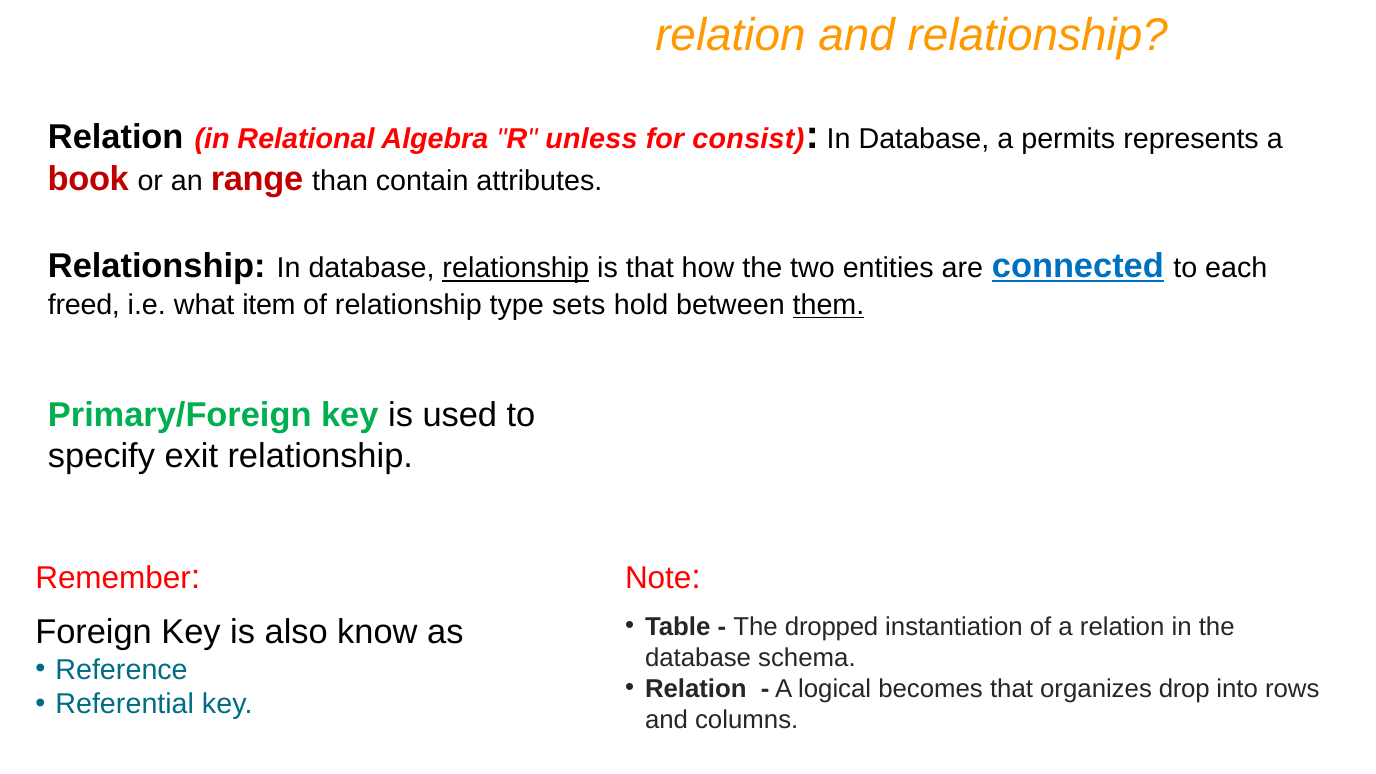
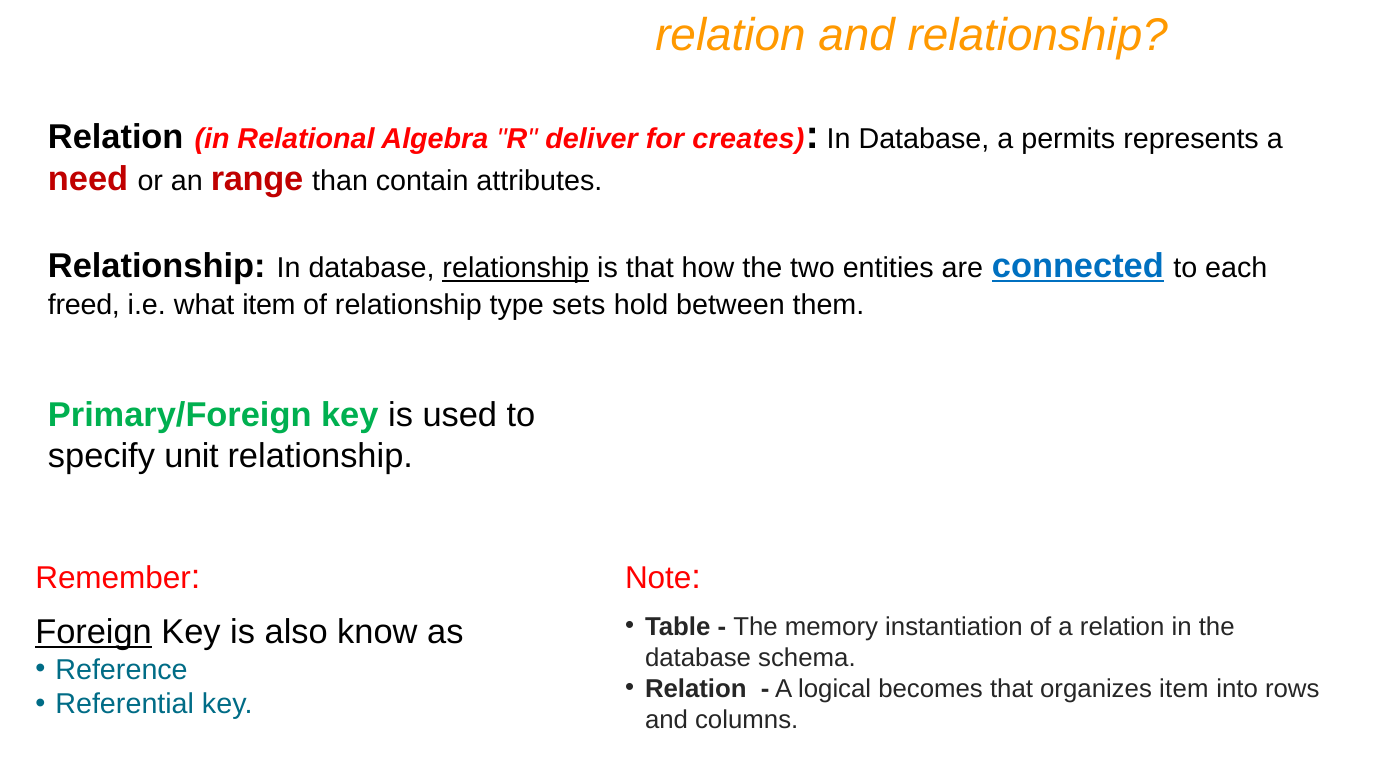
unless: unless -> deliver (592, 139)
consist: consist -> creates (748, 139)
book: book -> need (88, 179)
them underline: present -> none (828, 305)
exit: exit -> unit (192, 456)
dropped: dropped -> memory (831, 627)
Foreign underline: none -> present (94, 633)
organizes drop: drop -> item (1184, 689)
